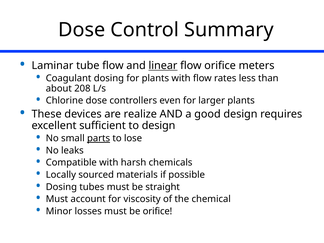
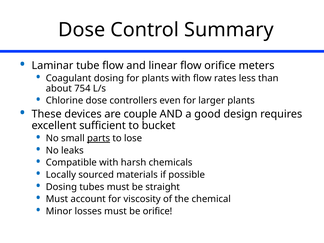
linear underline: present -> none (163, 66)
208: 208 -> 754 (82, 88)
realize: realize -> couple (140, 114)
to design: design -> bucket (159, 126)
